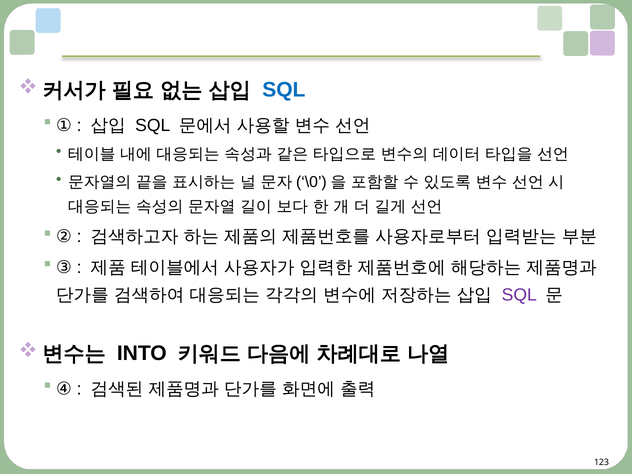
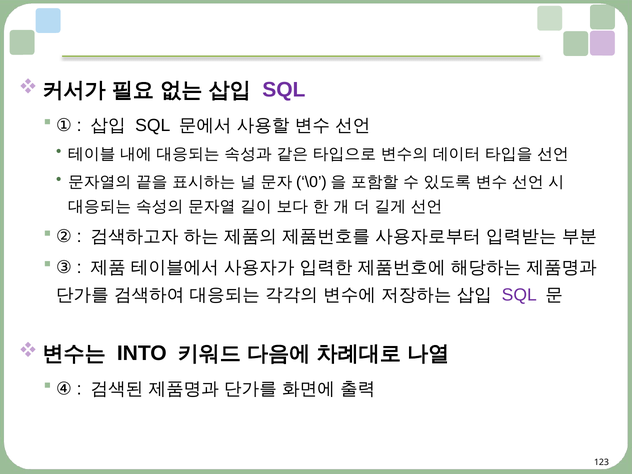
SQL colour: blue -> purple (284, 90)
